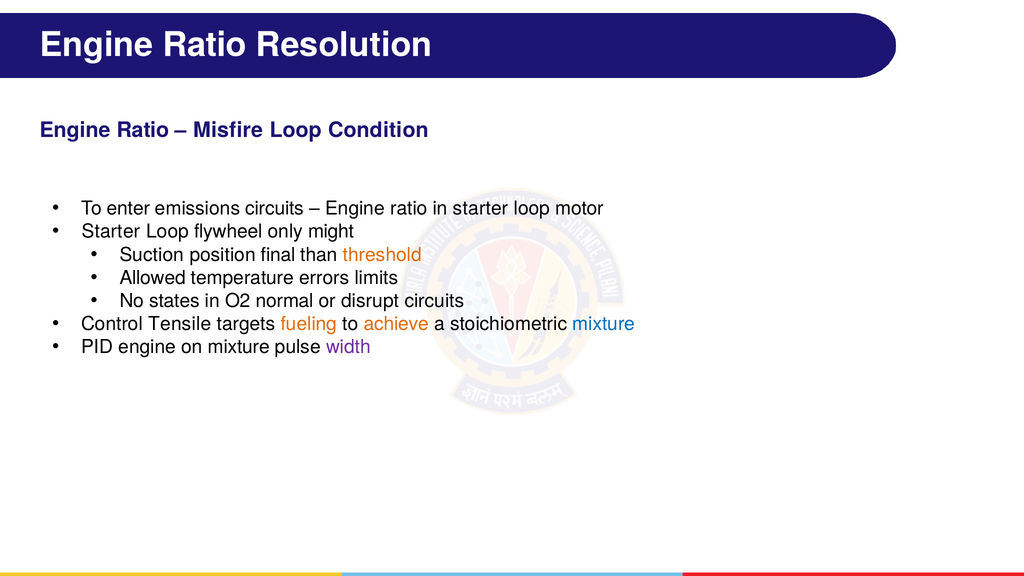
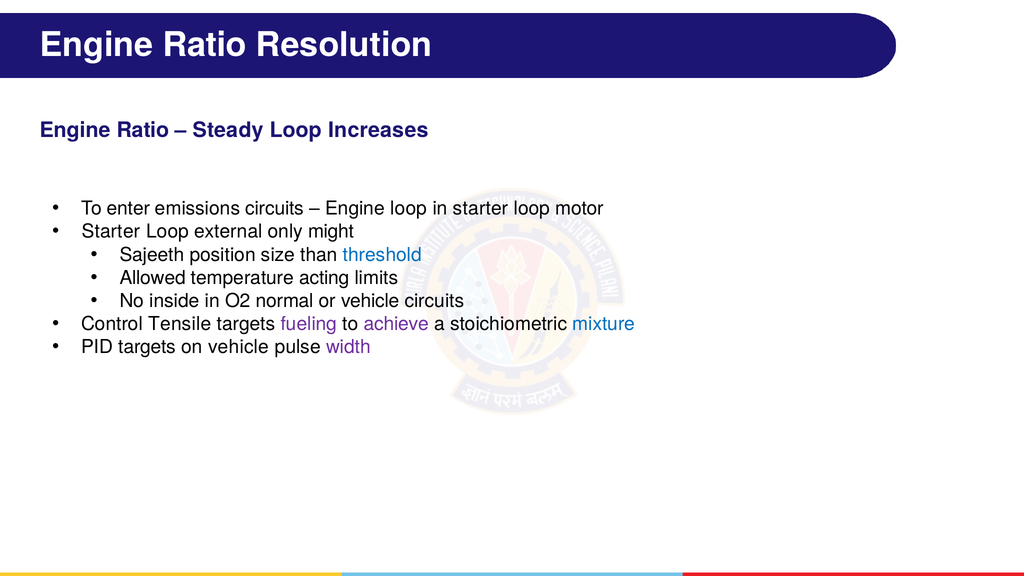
Misfire: Misfire -> Steady (228, 130)
Condition: Condition -> Increases (378, 130)
ratio: ratio -> loop (409, 209)
flywheel: flywheel -> external (228, 232)
Suction: Suction -> Sajeeth (152, 255)
final: final -> size (278, 255)
threshold colour: orange -> blue (382, 255)
errors: errors -> acting (324, 278)
states: states -> inside (174, 301)
or disrupt: disrupt -> vehicle (370, 301)
fueling colour: orange -> purple (309, 324)
achieve colour: orange -> purple (396, 324)
PID engine: engine -> targets (147, 347)
on mixture: mixture -> vehicle (239, 347)
